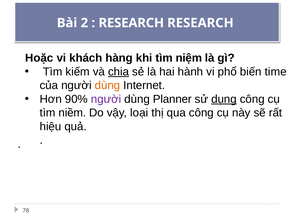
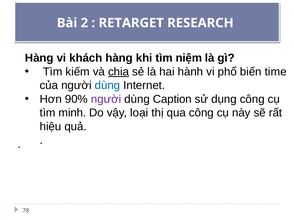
RESEARCH: RESEARCH -> RETARGET (131, 23)
Hoặc: Hoặc -> Hàng (39, 58)
dùng colour: orange -> blue (107, 86)
Planner: Planner -> Caption (172, 99)
dụng underline: present -> none (224, 99)
niềm: niềm -> minh (72, 113)
